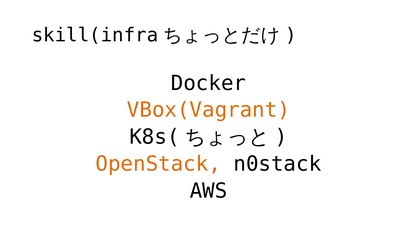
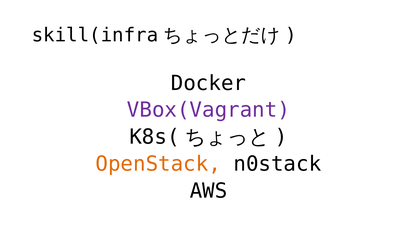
VBox(Vagrant colour: orange -> purple (208, 110)
